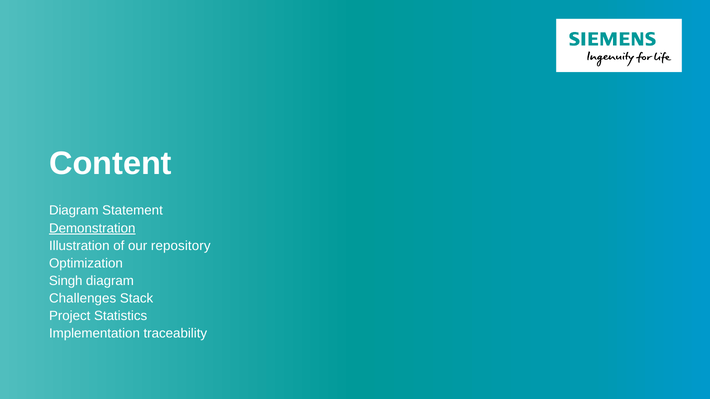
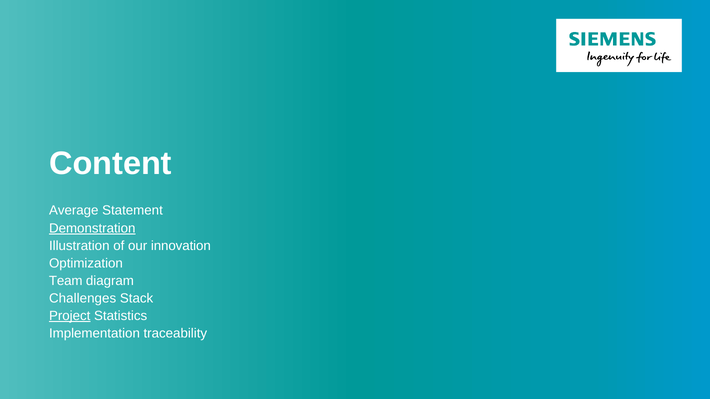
Diagram: Diagram -> Average (74, 211)
repository: repository -> innovation (181, 246)
Singh: Singh -> Team (66, 281)
Project underline: none -> present (70, 316)
